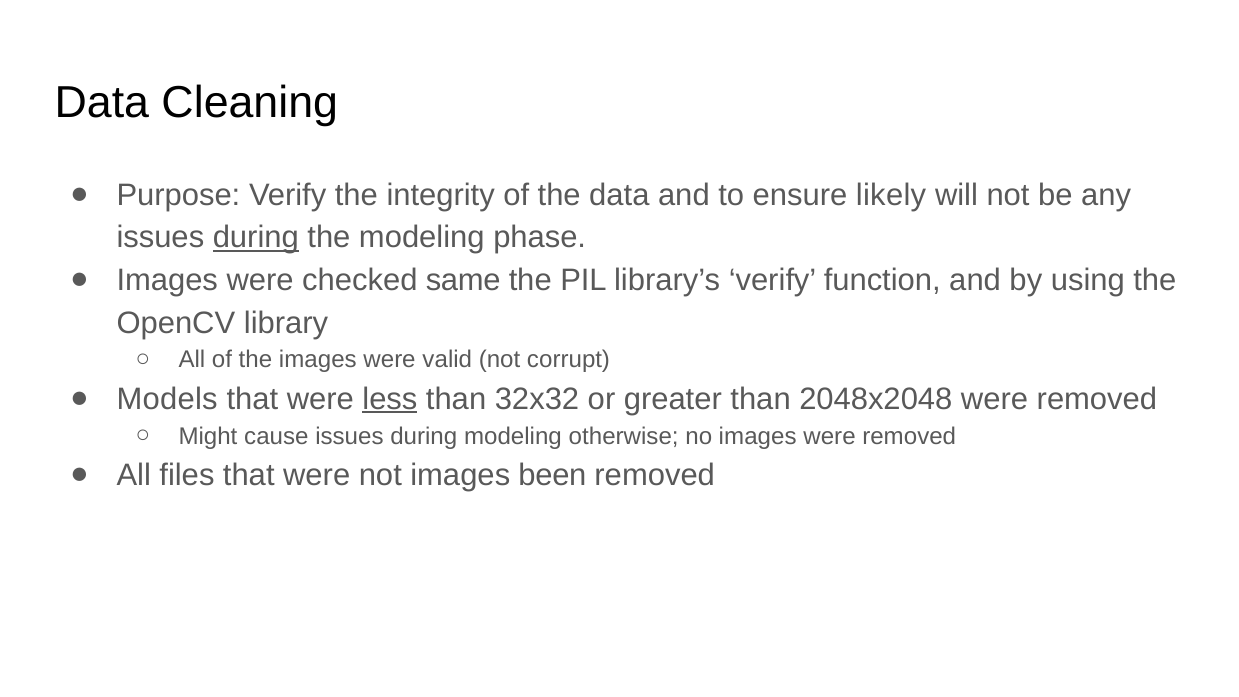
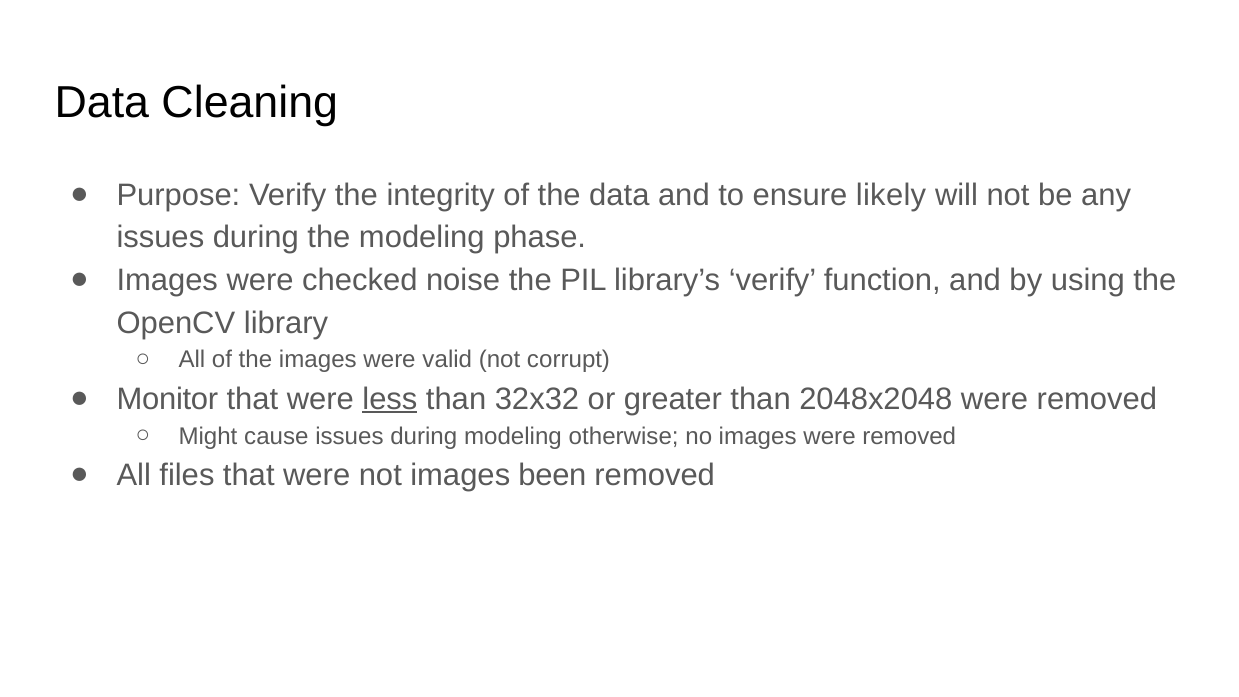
during underline: present -> none (256, 238)
same: same -> noise (463, 280)
Models: Models -> Monitor (167, 399)
